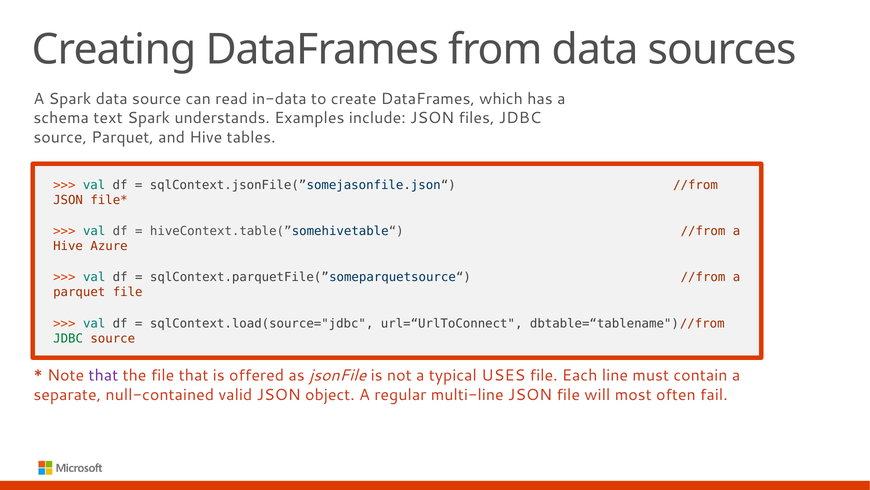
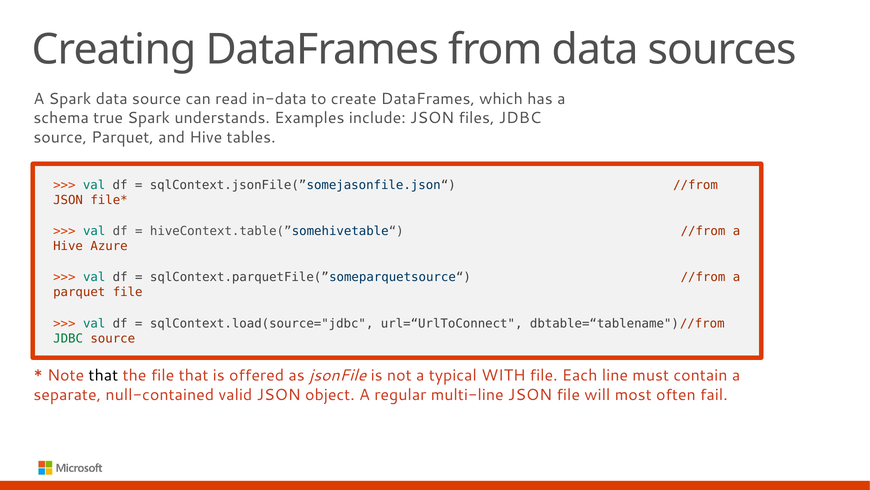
text: text -> true (108, 118)
that colour: purple -> black (103, 375)
USES: USES -> WITH (503, 375)
